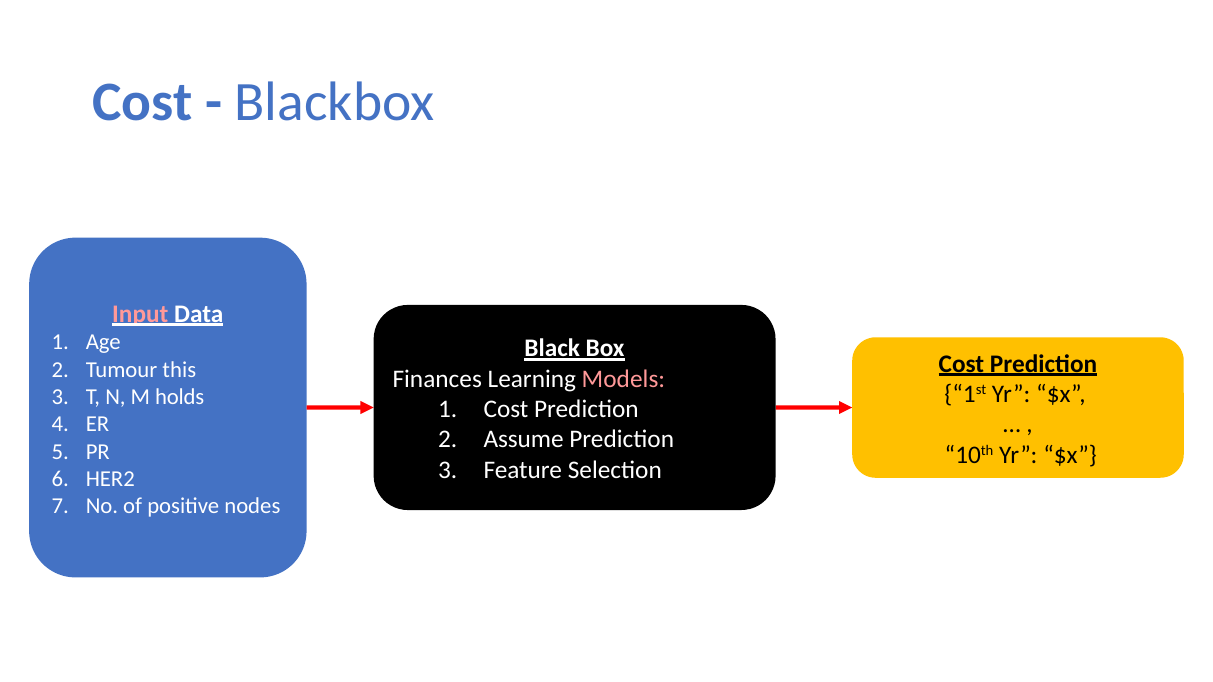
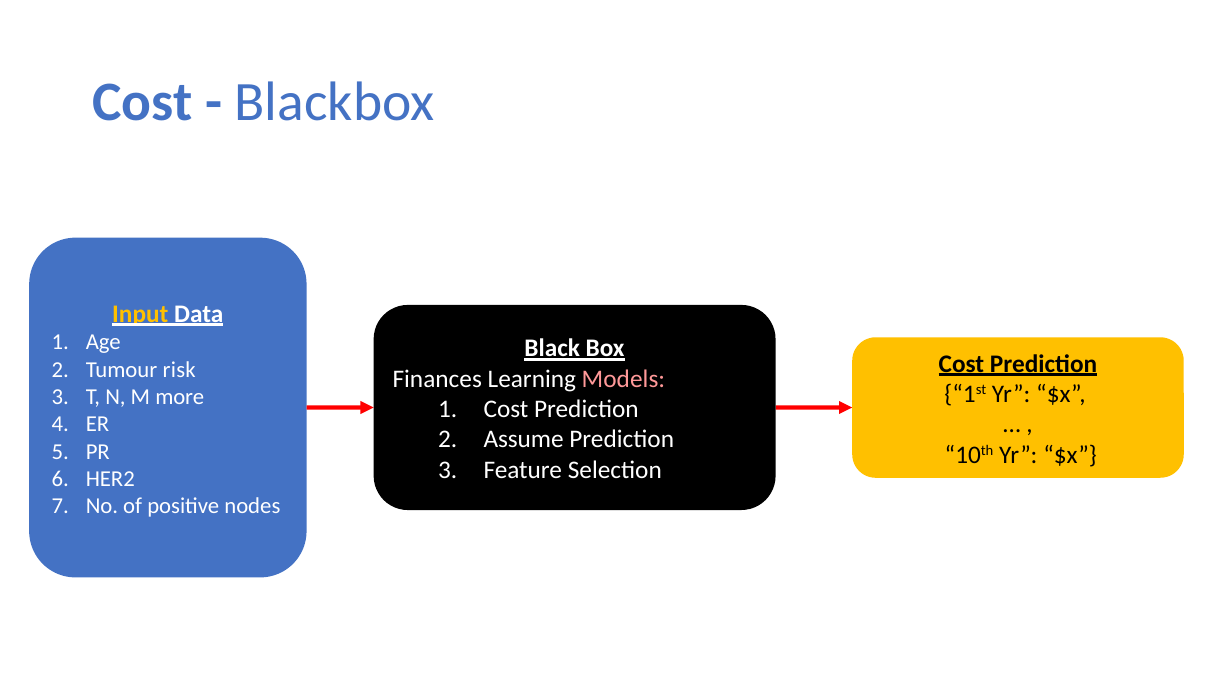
Input colour: pink -> yellow (140, 314)
this: this -> risk (179, 370)
holds: holds -> more (180, 397)
